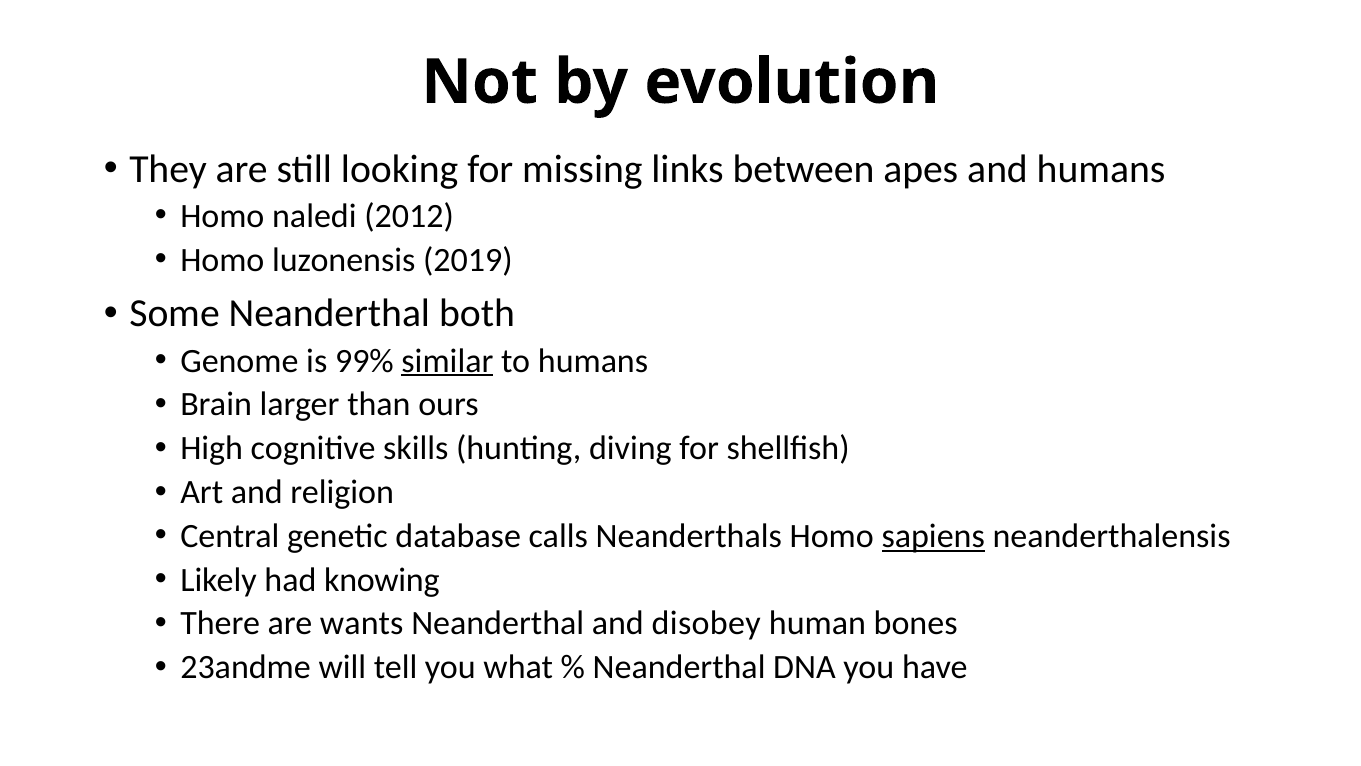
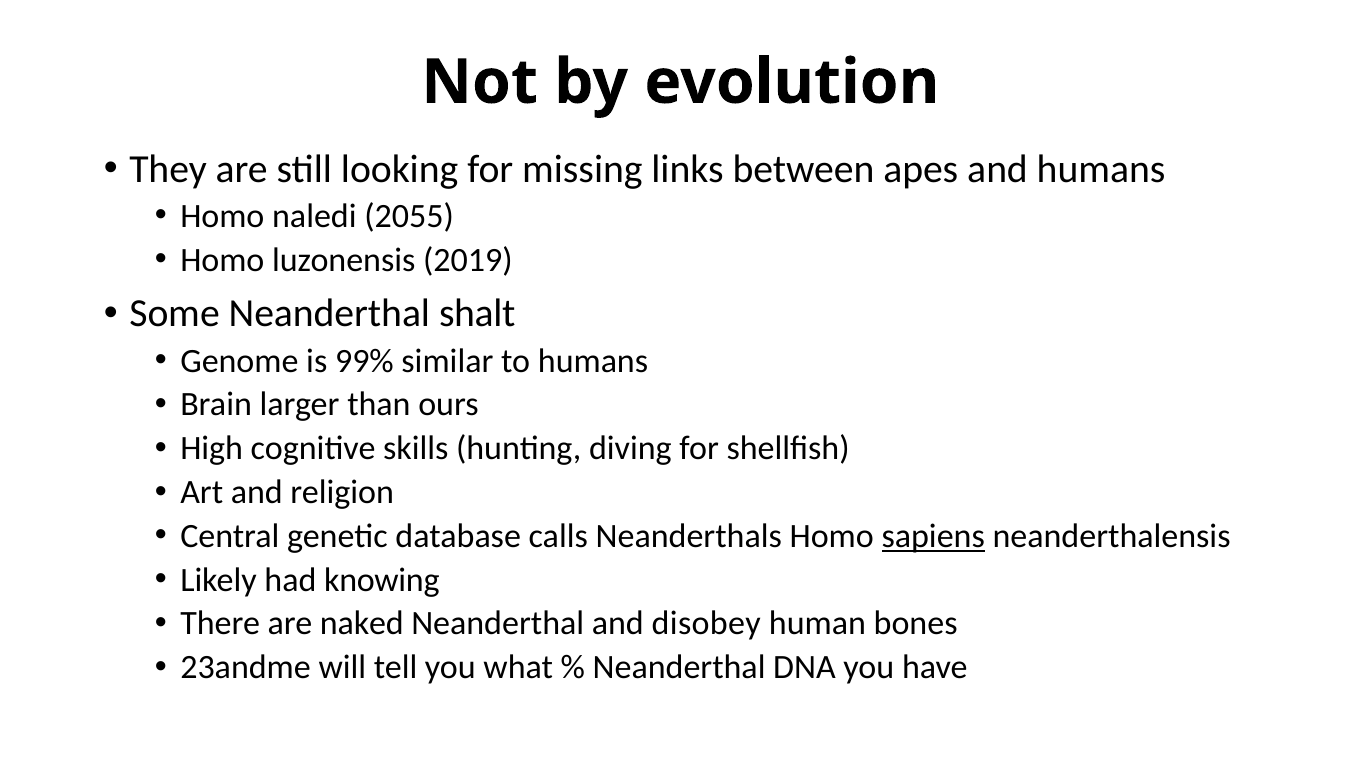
2012: 2012 -> 2055 (409, 216)
both: both -> shalt (477, 314)
similar underline: present -> none (447, 361)
wants: wants -> naked (362, 623)
